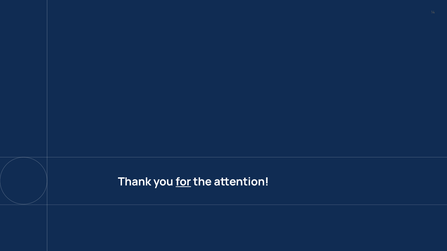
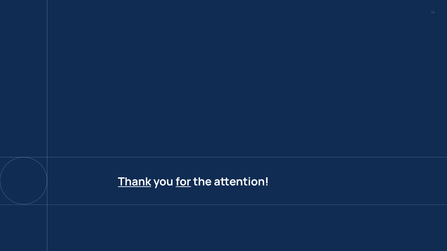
Thank underline: none -> present (135, 182)
